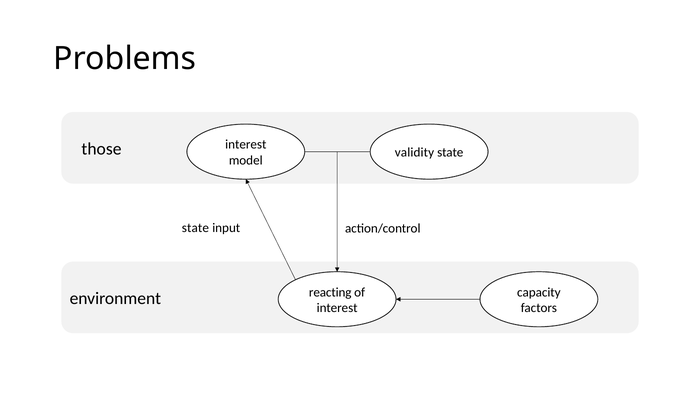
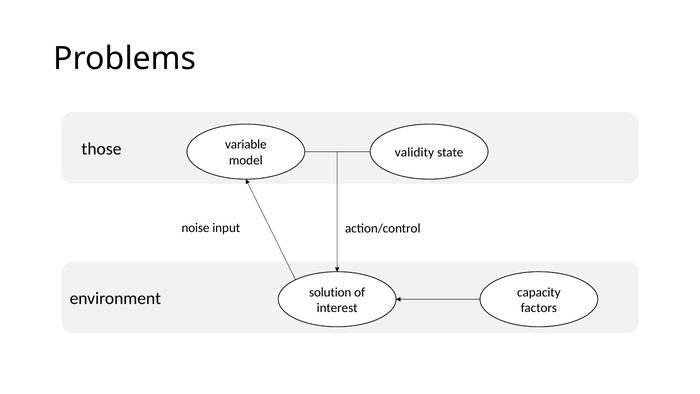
interest: interest -> variable (246, 145)
state: state -> noise (196, 228)
reacting: reacting -> solution (330, 292)
